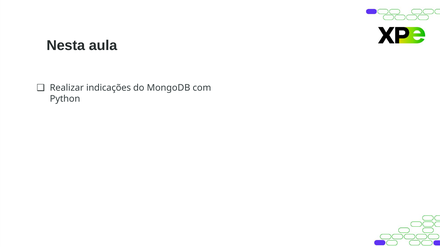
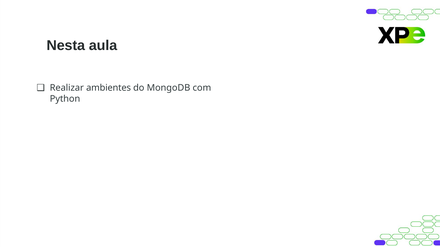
indicações: indicações -> ambientes (109, 88)
